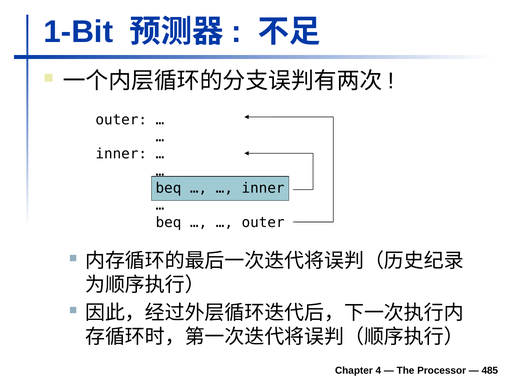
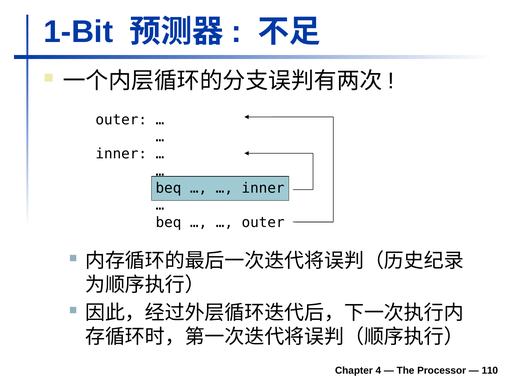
485: 485 -> 110 (490, 370)
